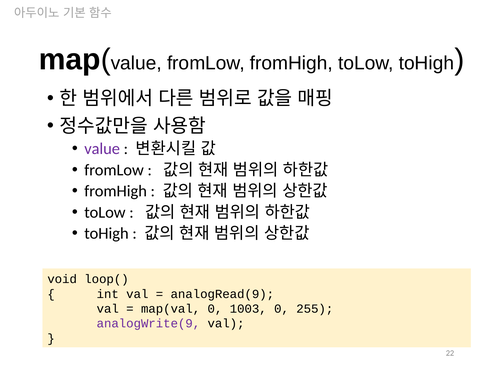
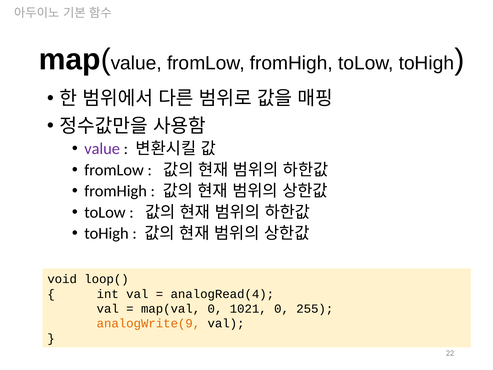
analogRead(9: analogRead(9 -> analogRead(4 (222, 294)
1003: 1003 -> 1021 (248, 309)
analogWrite(9 colour: purple -> orange (148, 323)
